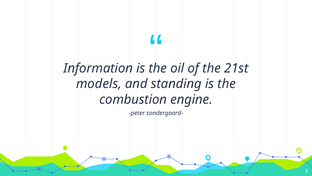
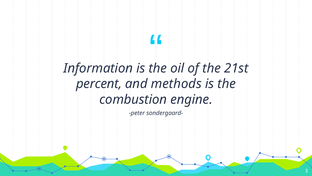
models: models -> percent (99, 84)
standing: standing -> methods (176, 84)
